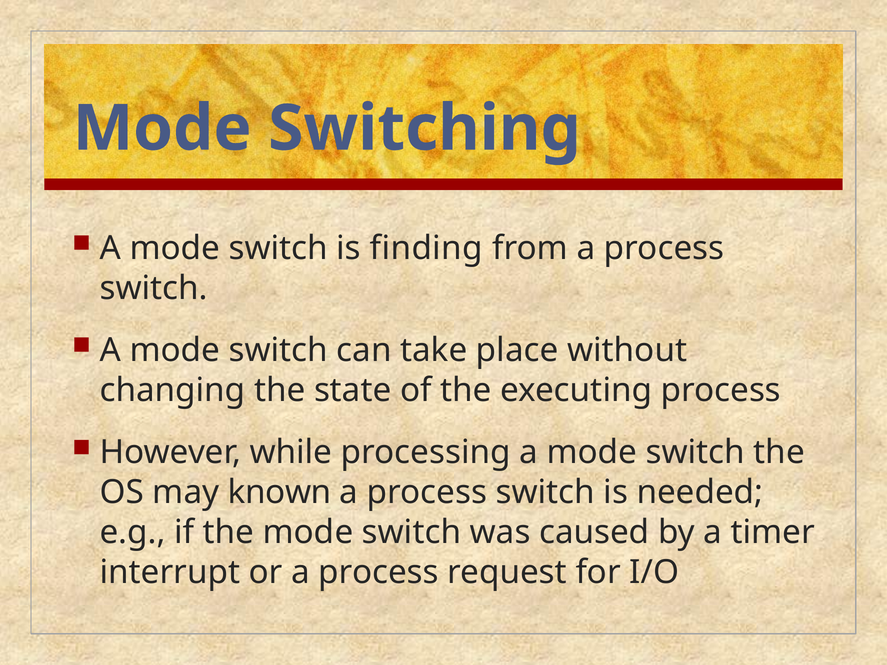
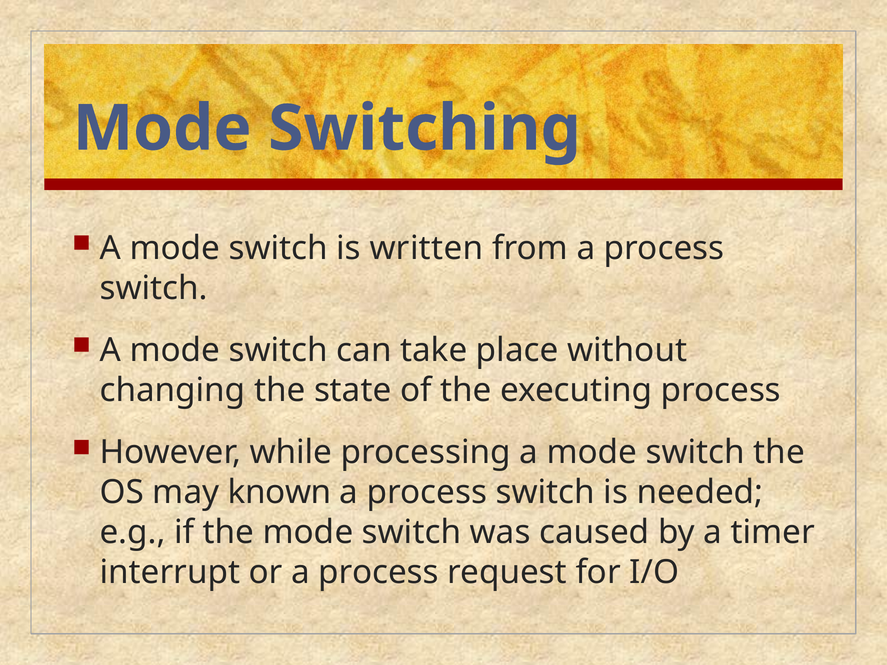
finding: finding -> written (426, 248)
